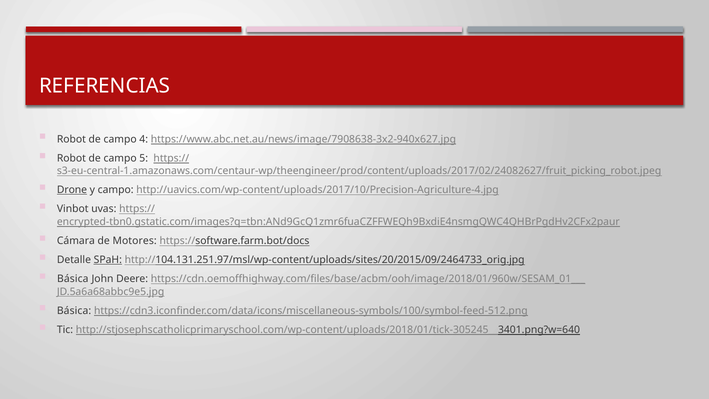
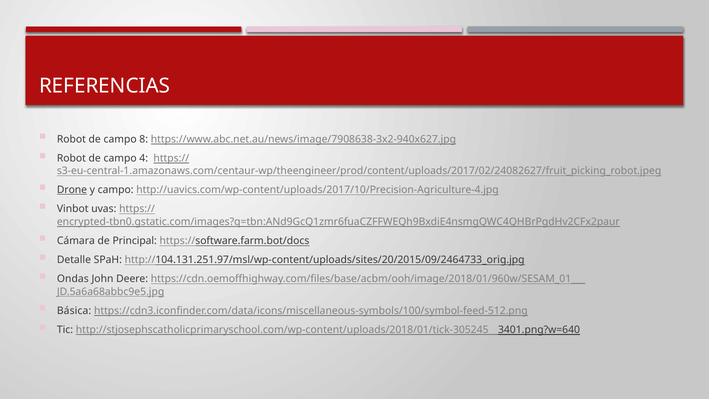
4: 4 -> 8 (144, 139)
5: 5 -> 4 (144, 158)
Motores: Motores -> Principal (135, 241)
SPaH underline: present -> none (108, 260)
Básica: Básica -> Ondas (73, 279)
